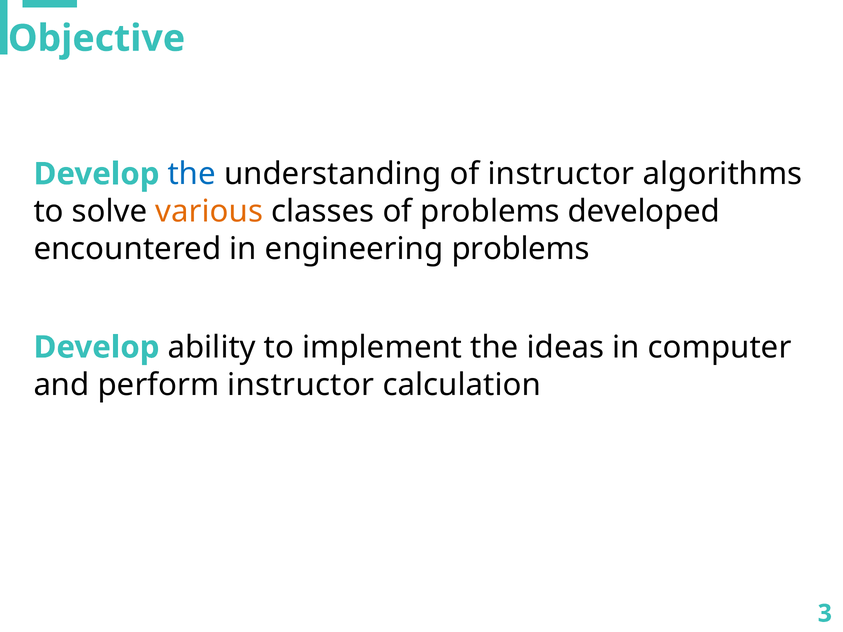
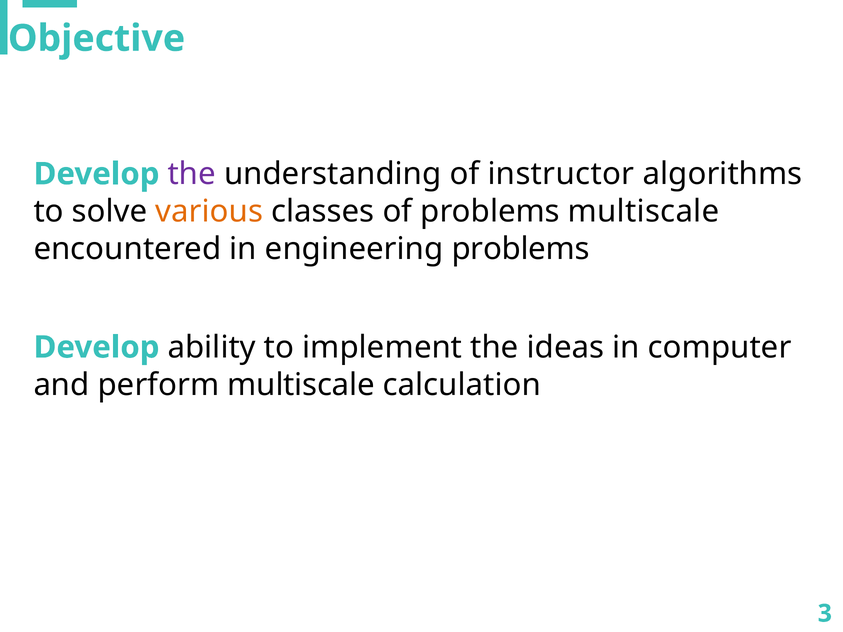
the colour: blue -> purple (192, 174)
problems developed: developed -> multiscale (644, 212)
perform instructor: instructor -> multiscale (301, 385)
